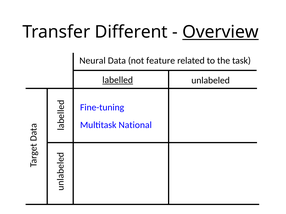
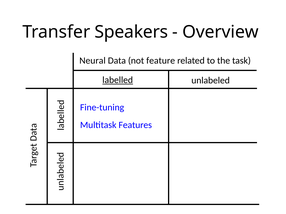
Different: Different -> Speakers (131, 32)
Overview underline: present -> none (220, 32)
National: National -> Features (135, 125)
